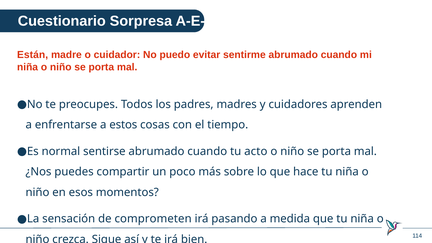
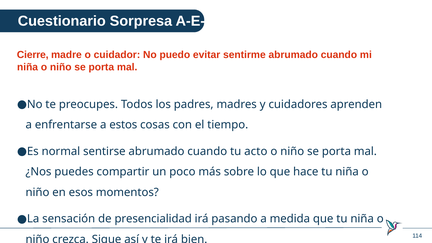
Están: Están -> Cierre (33, 55)
comprometen: comprometen -> presencialidad (153, 219)
